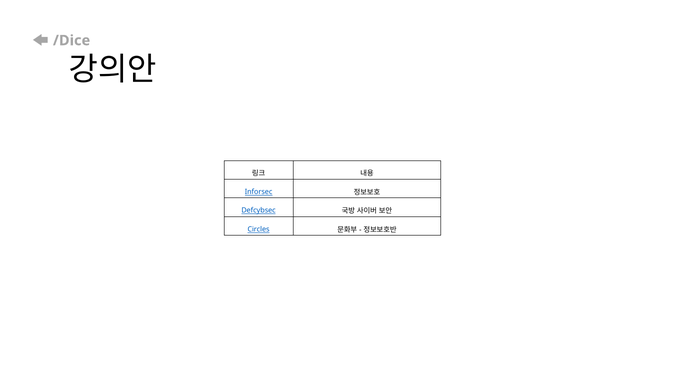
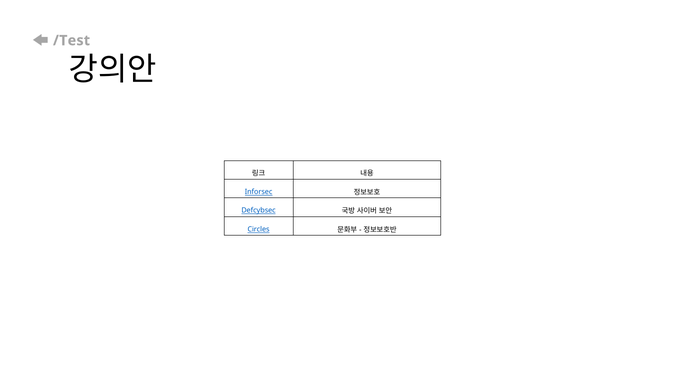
/Dice: /Dice -> /Test (72, 40)
